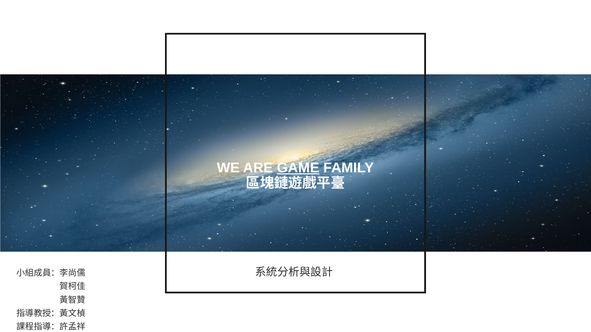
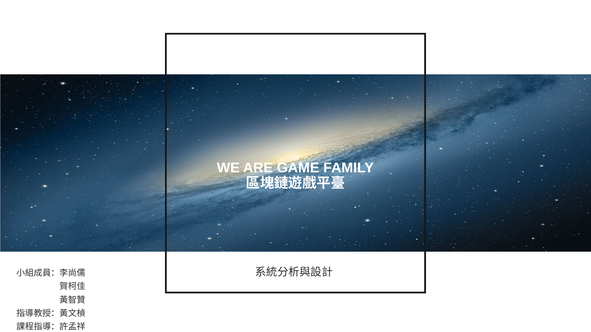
GAME underline: present -> none (298, 168)
